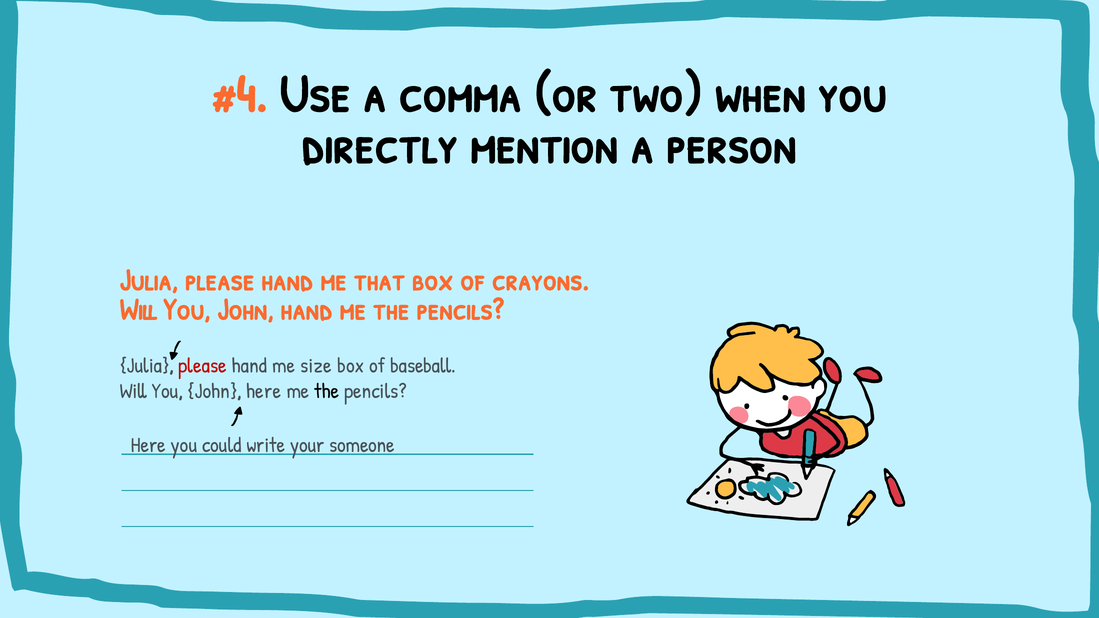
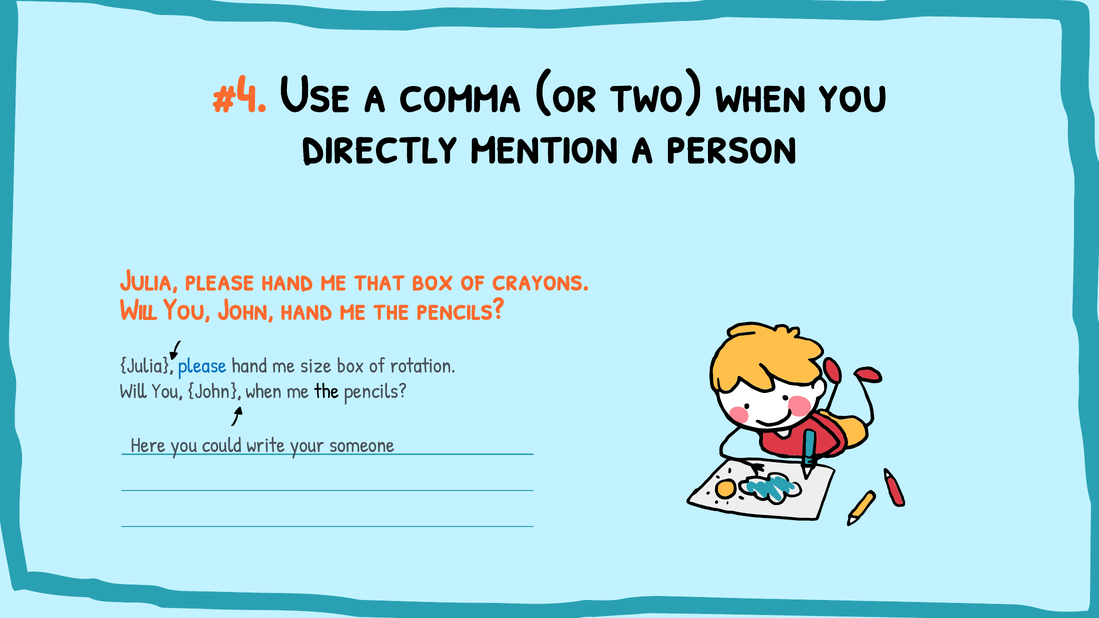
please colour: red -> blue (203, 366)
baseball: baseball -> rotation (423, 366)
John here: here -> when (264, 391)
